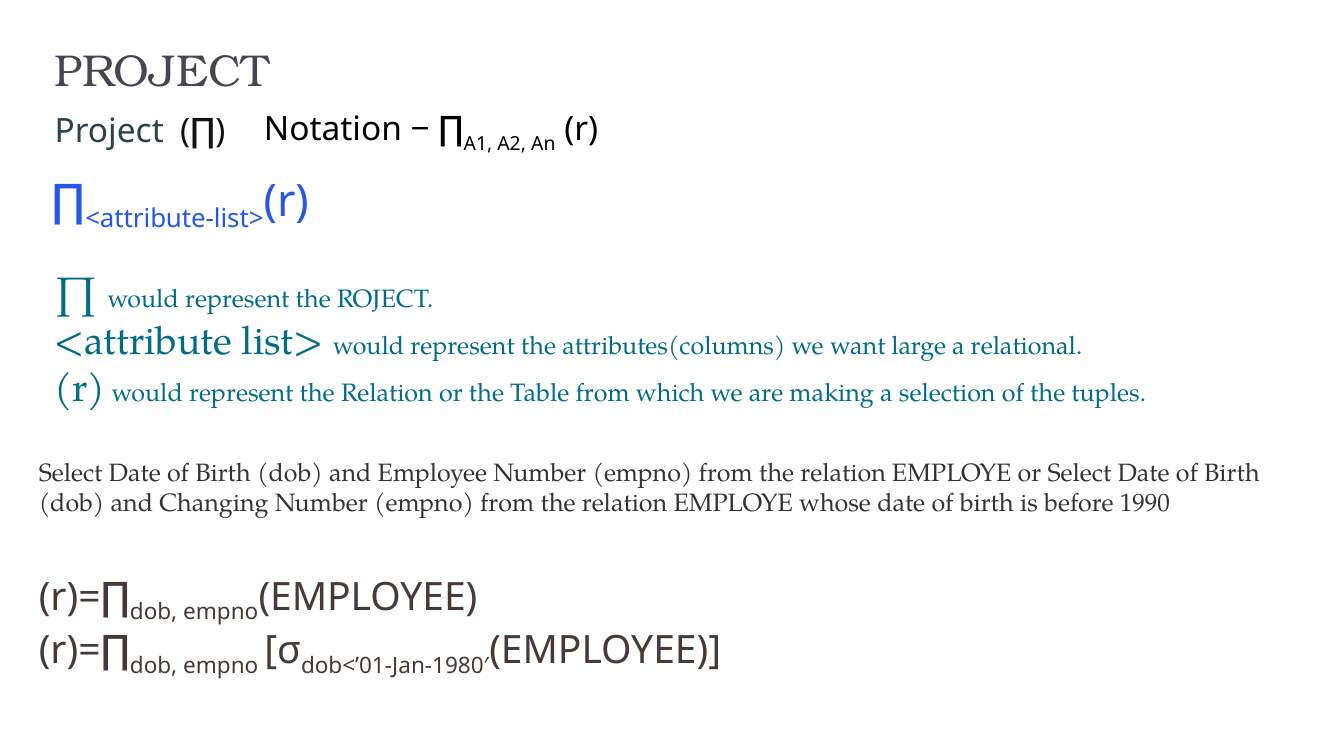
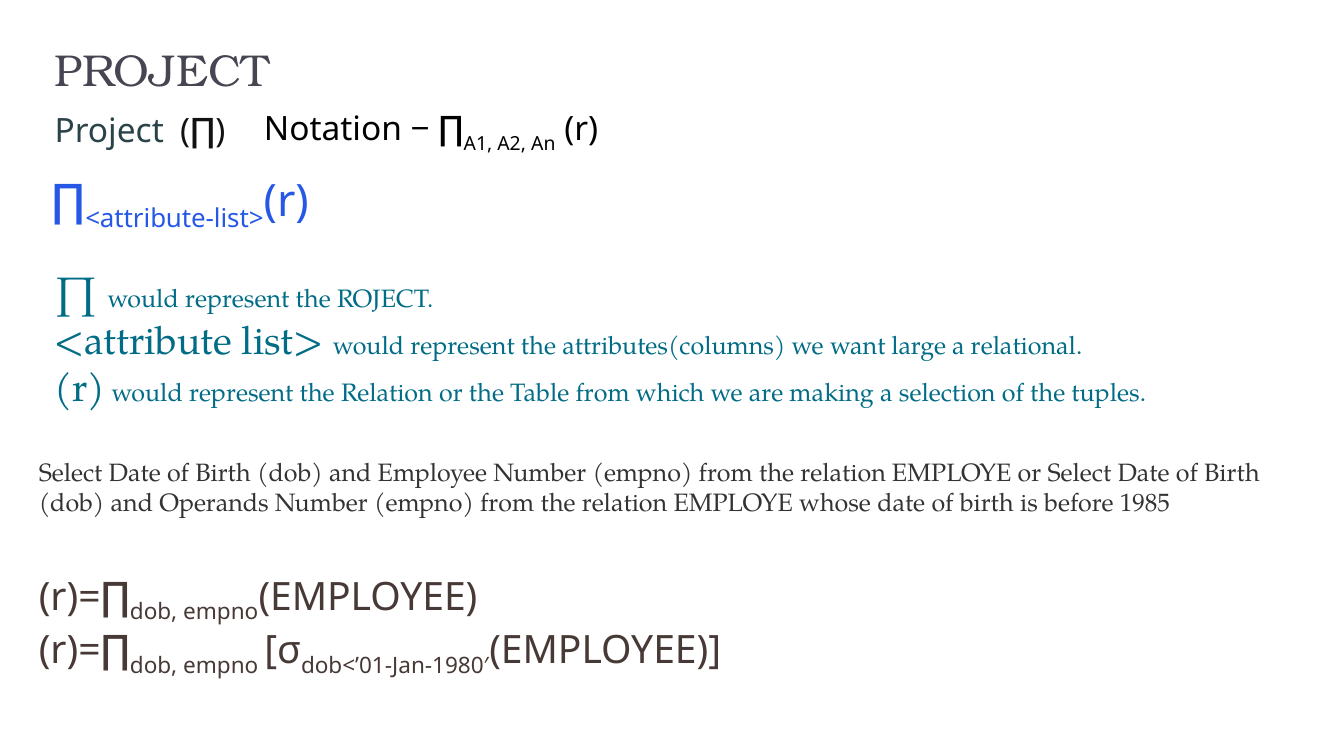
Changing: Changing -> Operands (214, 503)
1990: 1990 -> 1985 (1145, 503)
